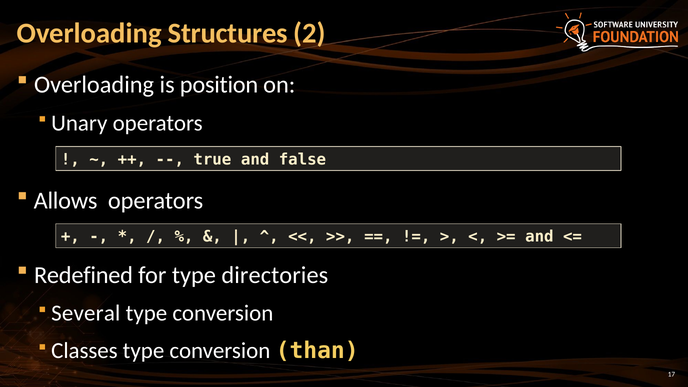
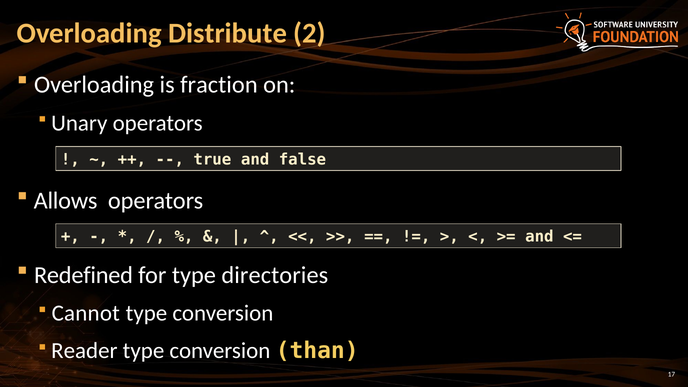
Structures: Structures -> Distribute (228, 33)
position: position -> fraction (219, 85)
Several: Several -> Cannot (86, 313)
Classes: Classes -> Reader (84, 351)
